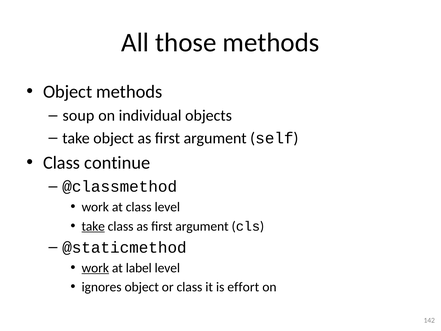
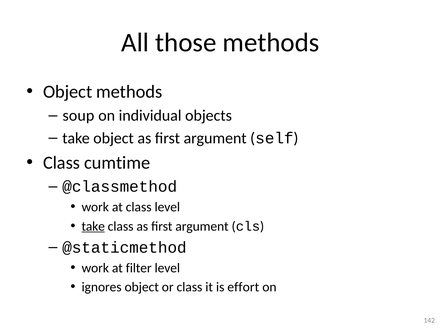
continue: continue -> cumtime (117, 163)
work underline: present -> none (95, 268)
label: label -> filter (139, 268)
